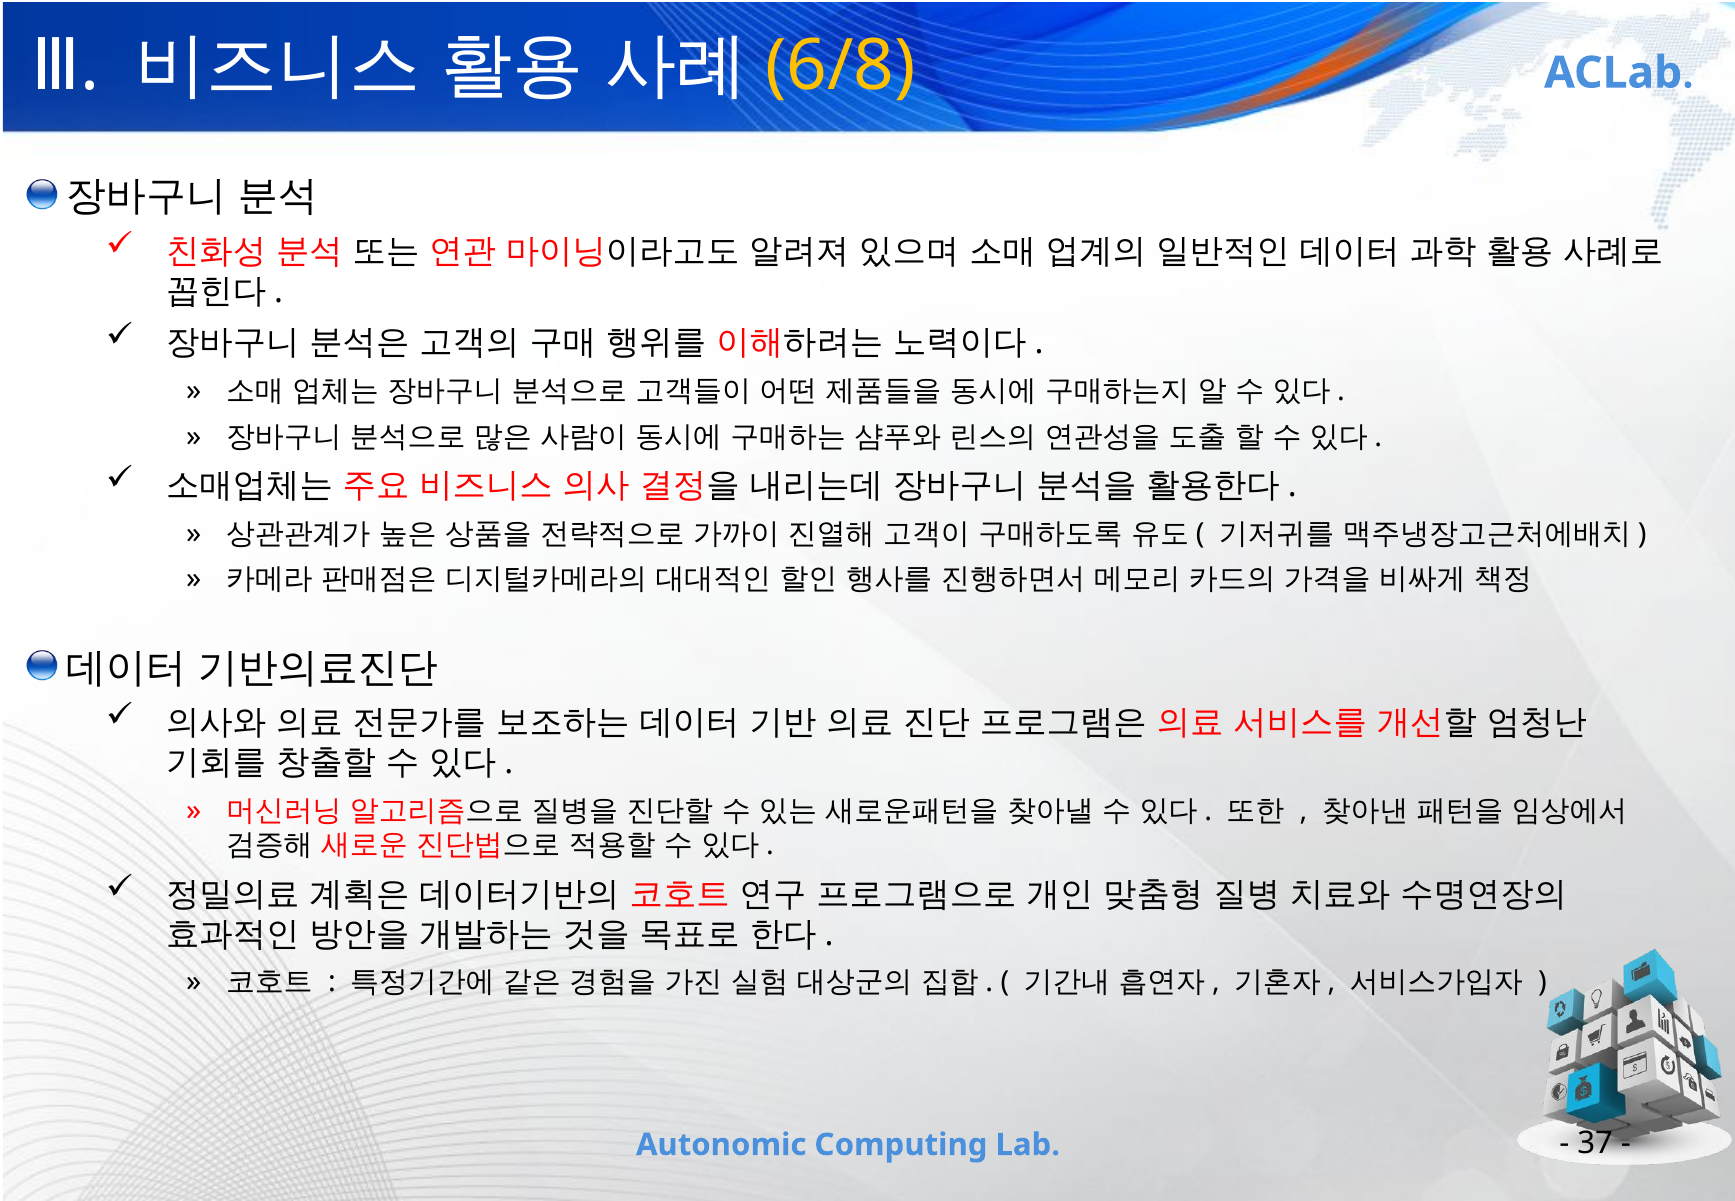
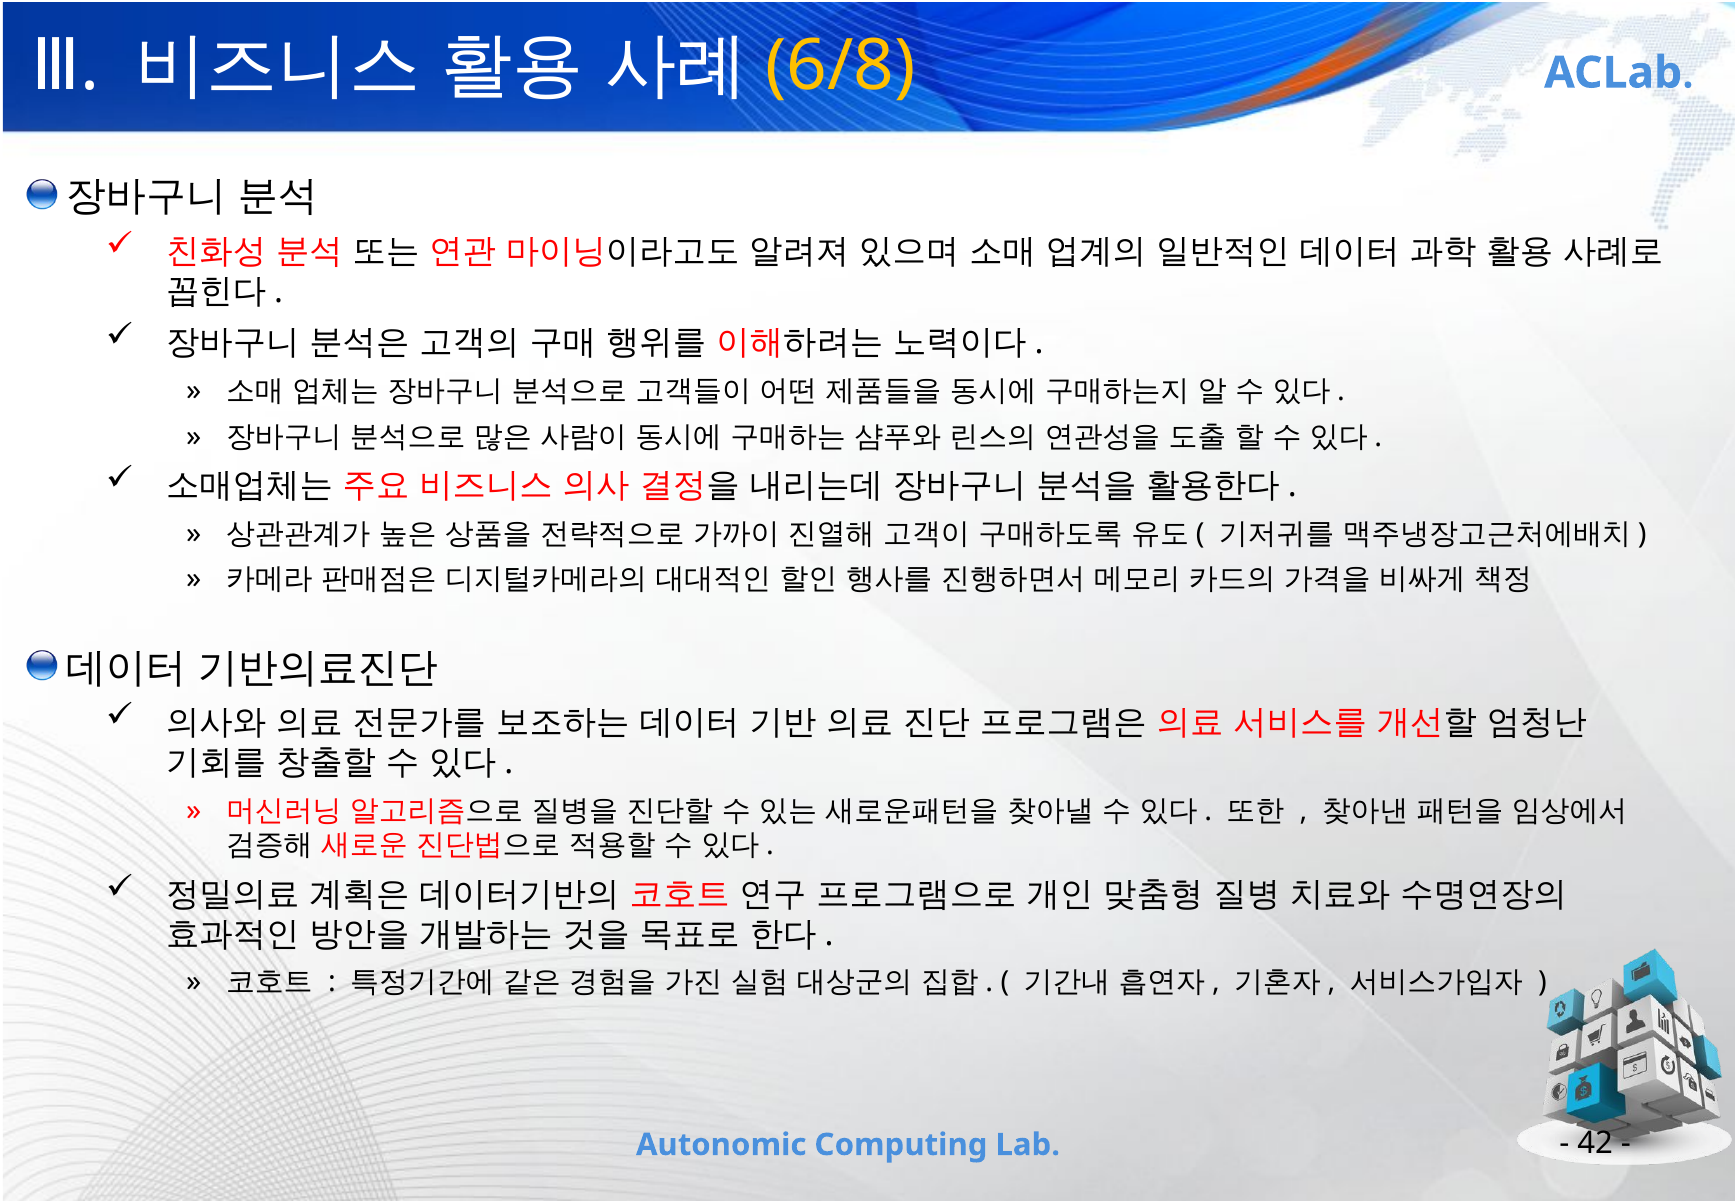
37: 37 -> 42 (1595, 1143)
